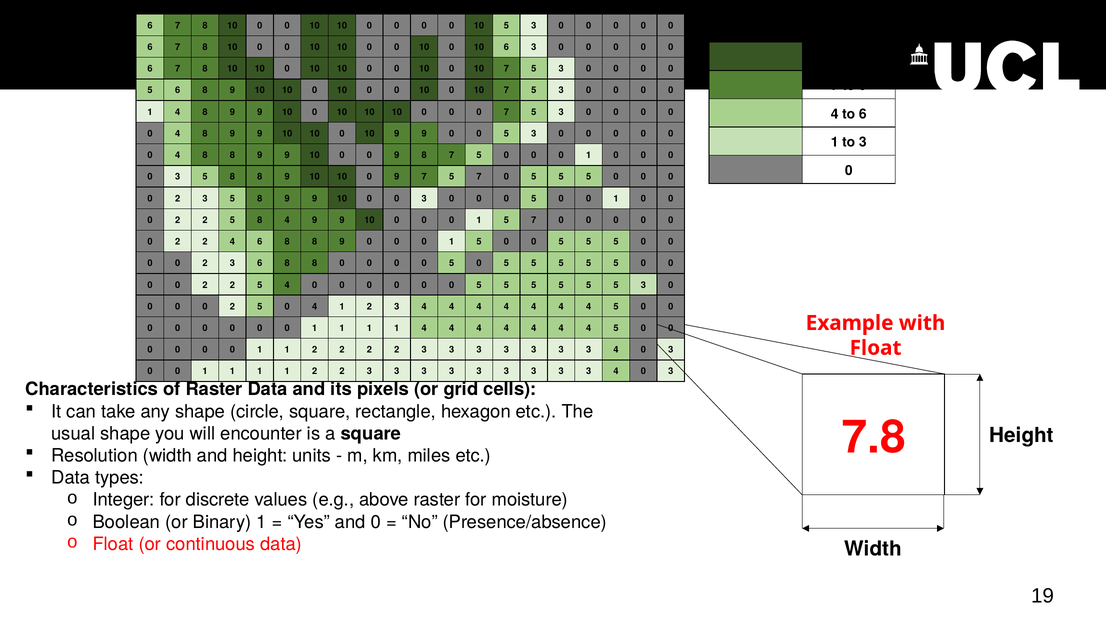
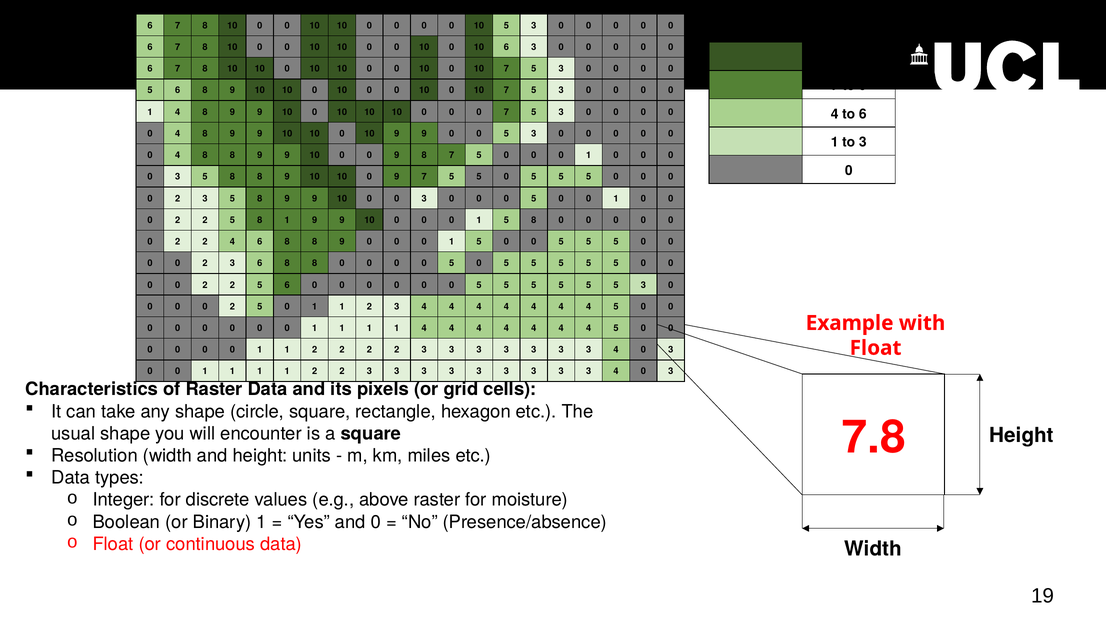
7 5 7: 7 -> 5 (479, 177)
8 4: 4 -> 1 (287, 220)
1 5 7: 7 -> 8 (534, 220)
2 5 4: 4 -> 6 (287, 285)
5 0 4: 4 -> 1 (315, 307)
